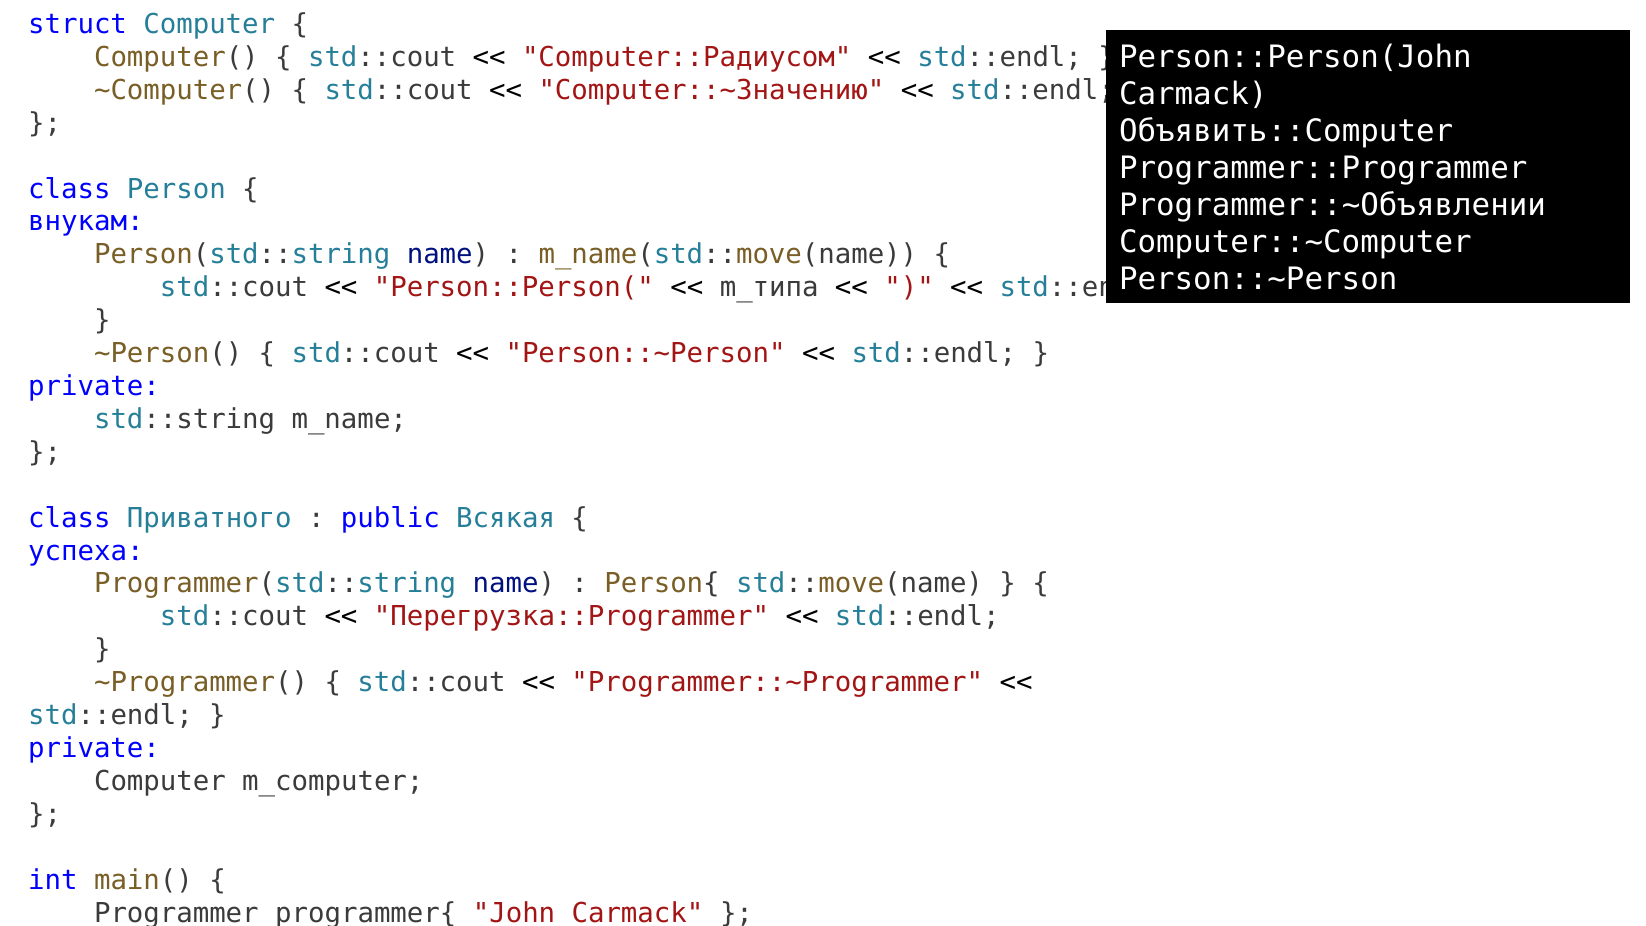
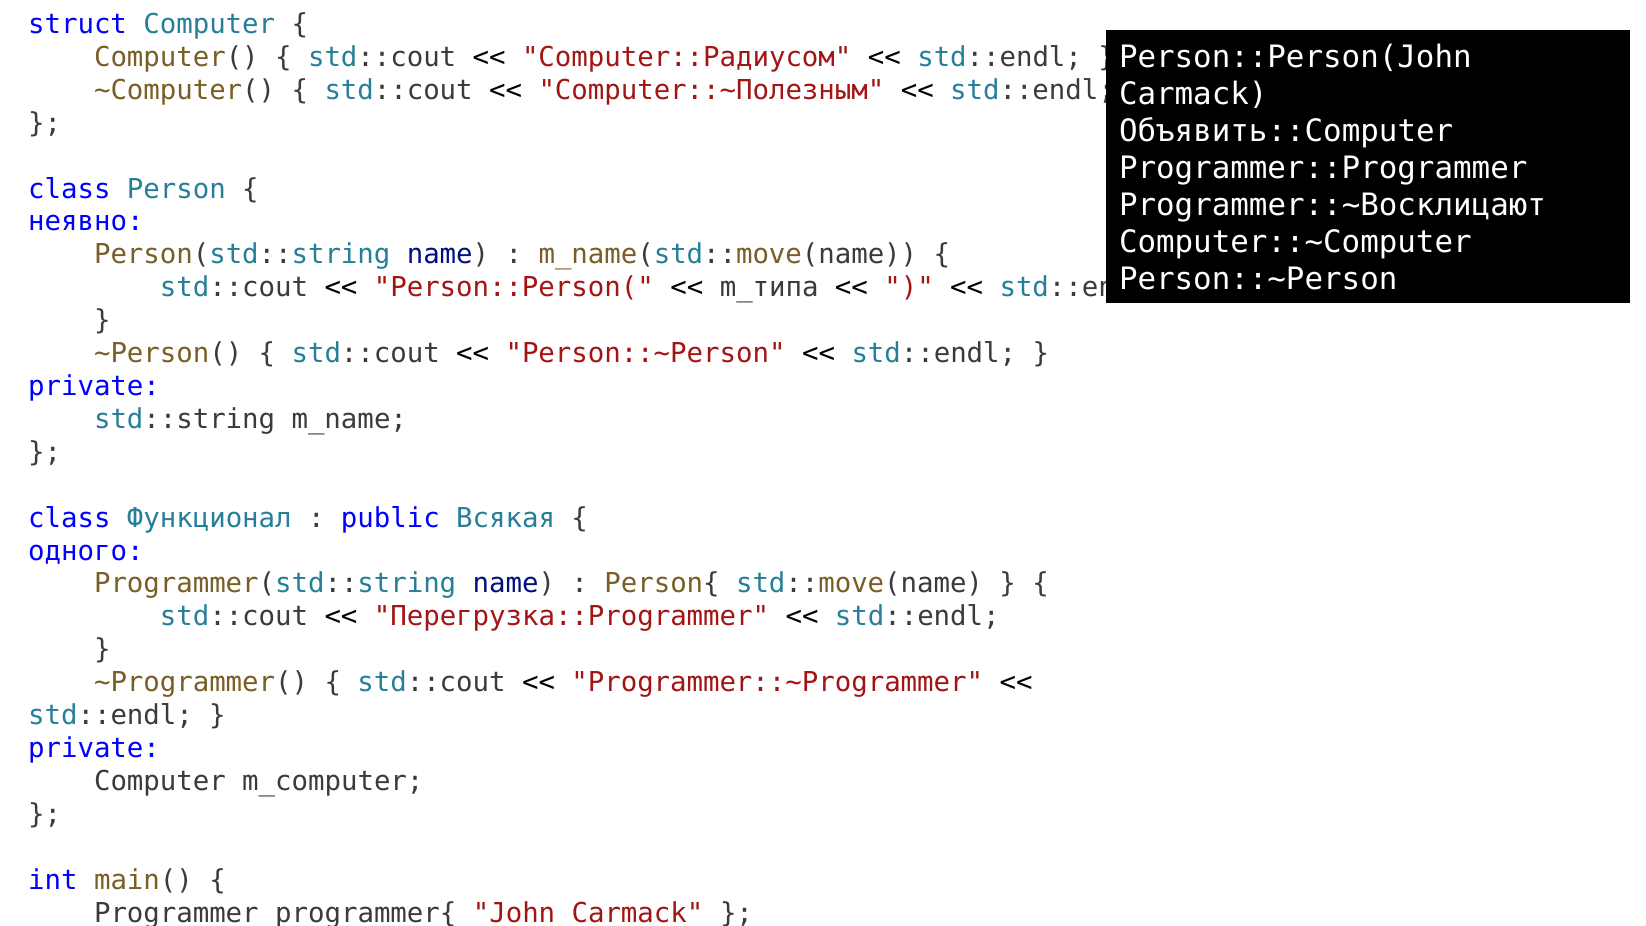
Computer::~Значению: Computer::~Значению -> Computer::~Полезным (711, 90)
Programmer::~Объявлении: Programmer::~Объявлении -> Programmer::~Восклицают (1332, 206)
внукам: внукам -> неявно (86, 222)
Приватного: Приватного -> Функционал (209, 518)
успеха: успеха -> одного (86, 551)
